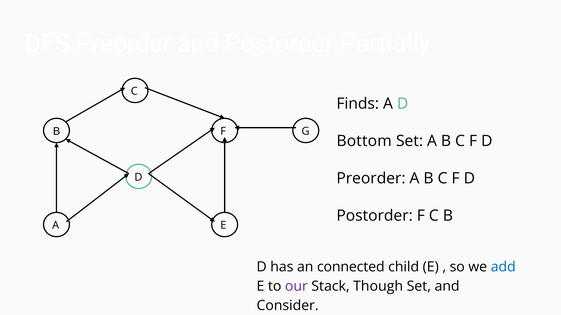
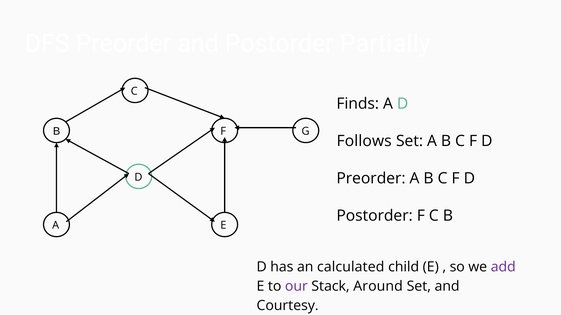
Bottom: Bottom -> Follows (364, 141)
connected: connected -> calculated (351, 267)
add colour: blue -> purple (503, 267)
Though: Though -> Around (378, 287)
Consider: Consider -> Courtesy (288, 306)
